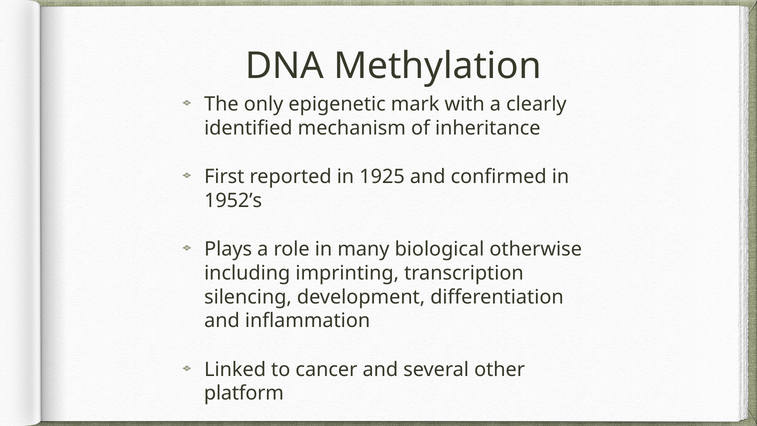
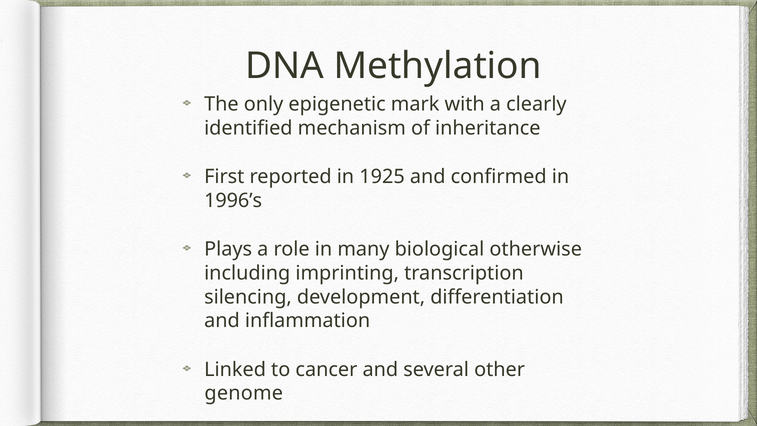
1952’s: 1952’s -> 1996’s (233, 200)
platform: platform -> genome (244, 393)
